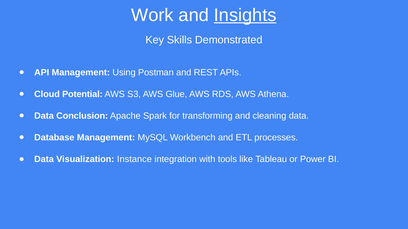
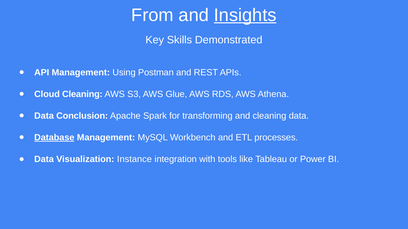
Work: Work -> From (152, 15)
Cloud Potential: Potential -> Cleaning (82, 94)
Database underline: none -> present (54, 138)
